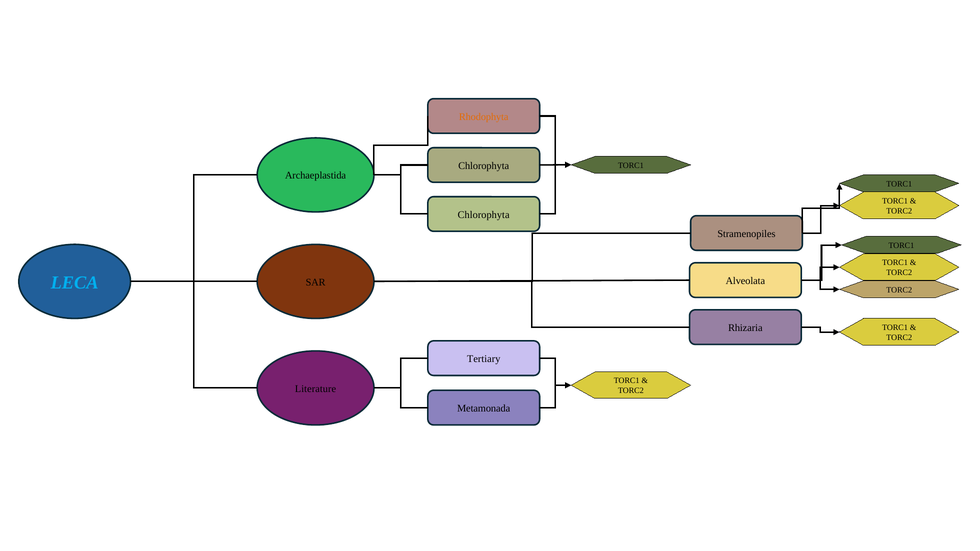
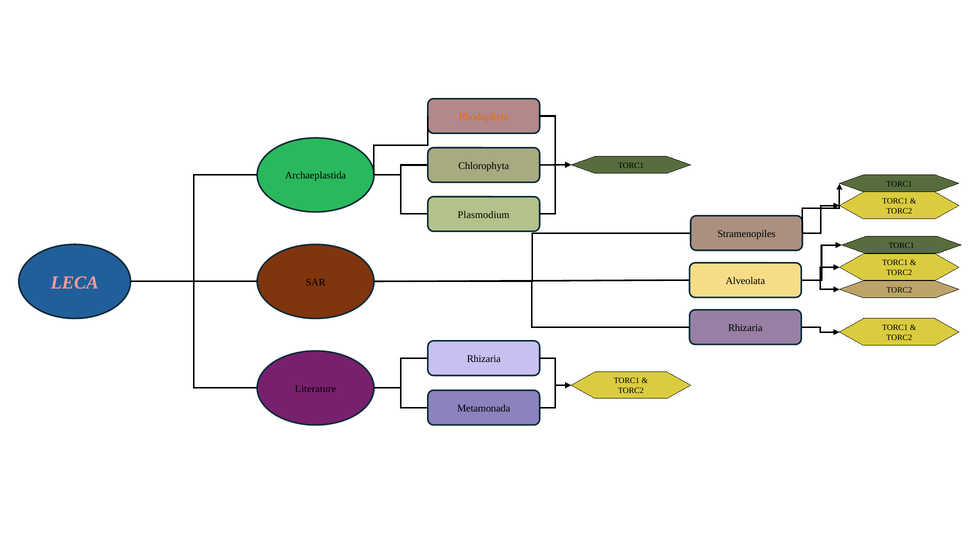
Chlorophyta: Chlorophyta -> Plasmodium (484, 215)
LECA colour: light blue -> pink (75, 283)
Tertiary: Tertiary -> Rhizaria (484, 359)
